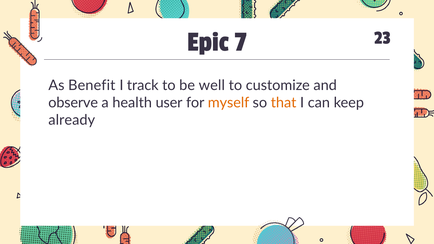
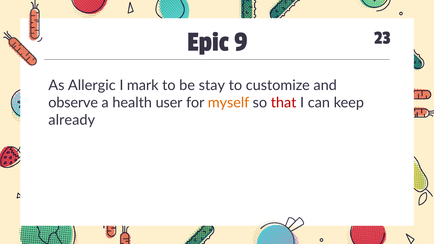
7: 7 -> 9 (241, 41)
Benefit: Benefit -> Allergic (92, 85)
track: track -> mark (143, 85)
well: well -> stay (212, 85)
that colour: orange -> red (284, 103)
